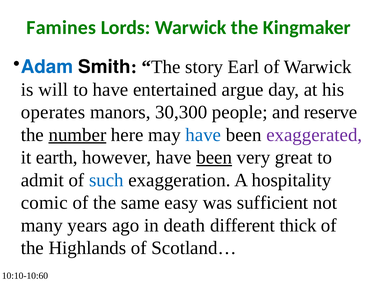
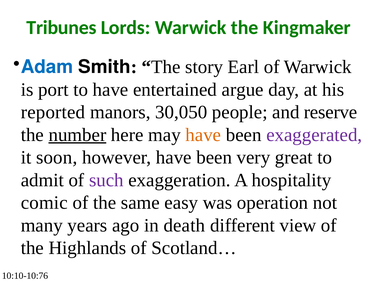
Famines: Famines -> Tribunes (61, 28)
will: will -> port (53, 90)
operates: operates -> reported (53, 112)
30,300: 30,300 -> 30,050 (181, 112)
have colour: blue -> orange (203, 135)
earth: earth -> soon (57, 158)
been underline: present -> none (214, 158)
such colour: blue -> purple (106, 180)
sufficient: sufficient -> operation (273, 203)
thick: thick -> view (298, 226)
10:10-10:60: 10:10-10:60 -> 10:10-10:76 (25, 276)
